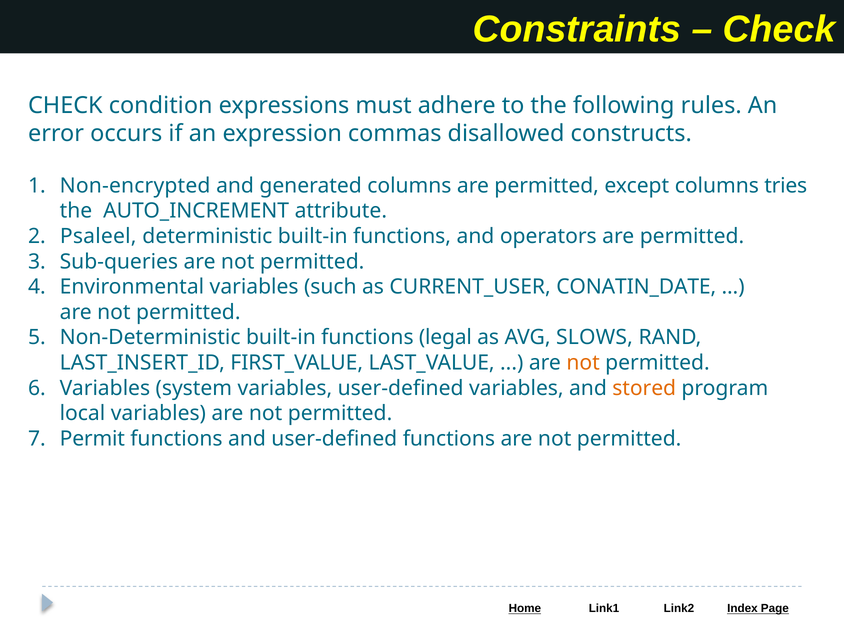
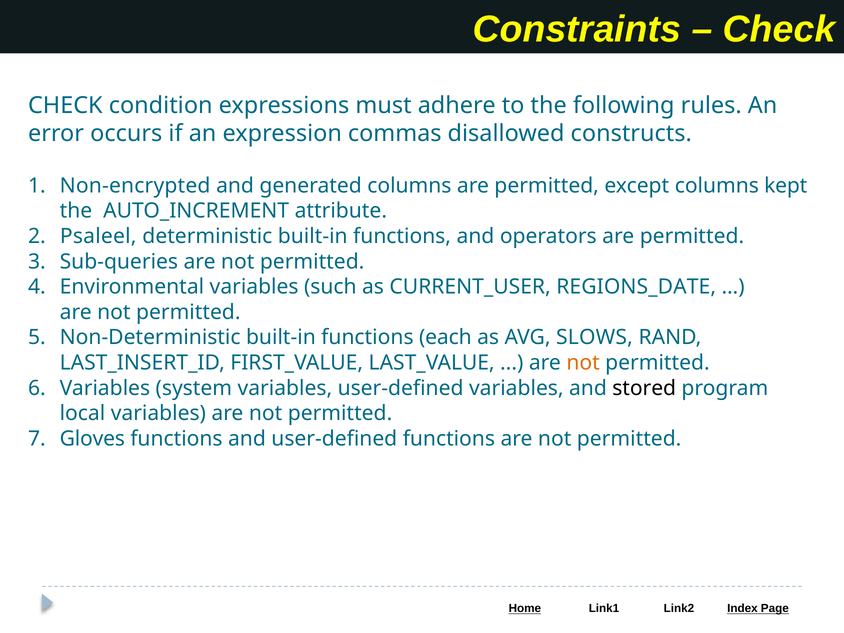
tries: tries -> kept (786, 186)
CONATIN_DATE: CONATIN_DATE -> REGIONS_DATE (636, 287)
legal: legal -> each (445, 338)
stored colour: orange -> black (644, 388)
Permit: Permit -> Gloves (92, 439)
